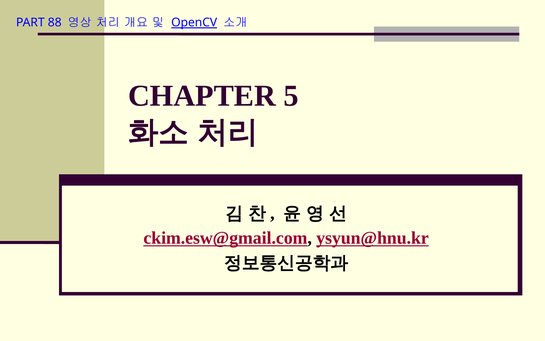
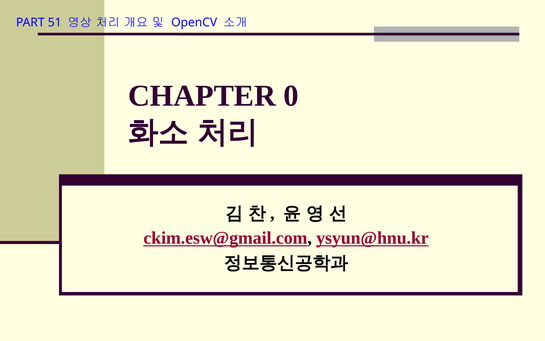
88: 88 -> 51 (55, 23)
OpenCV underline: present -> none (194, 23)
5: 5 -> 0 (291, 96)
